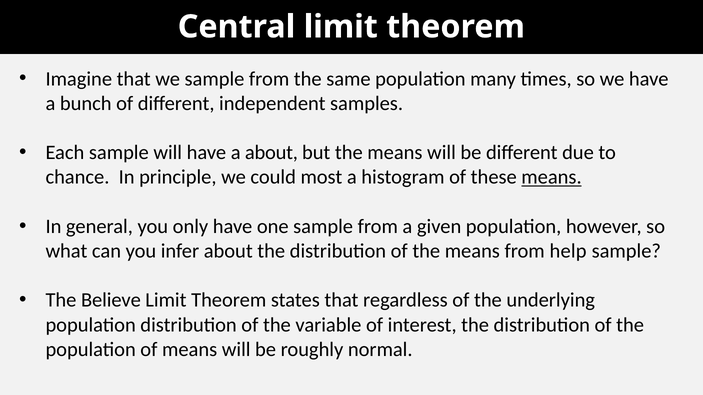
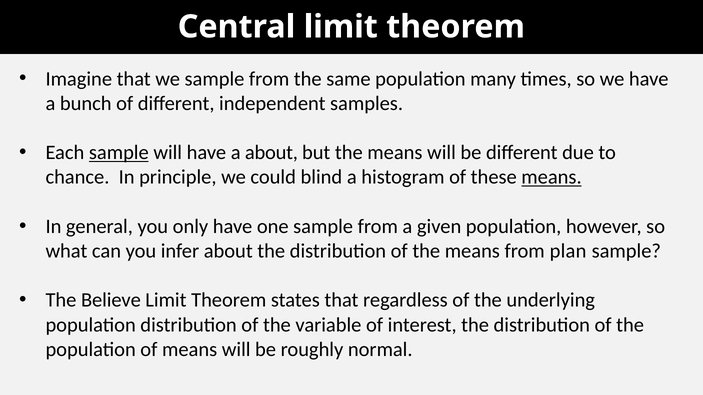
sample underline: none -> present (119, 153)
most: most -> blind (321, 177)
help: help -> plan (568, 251)
